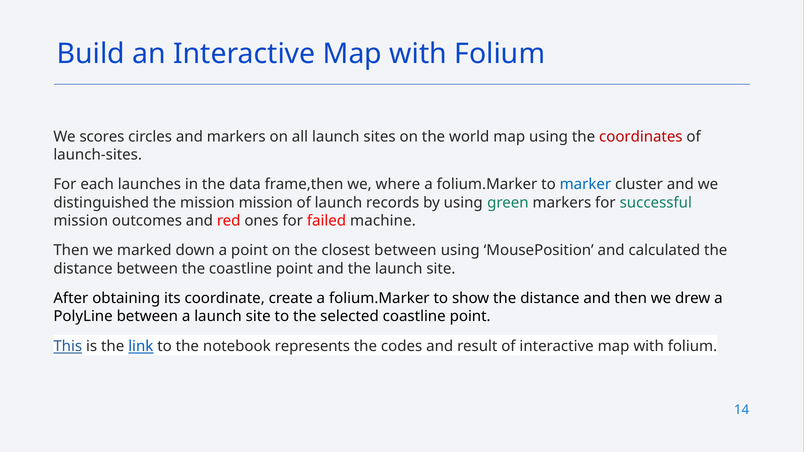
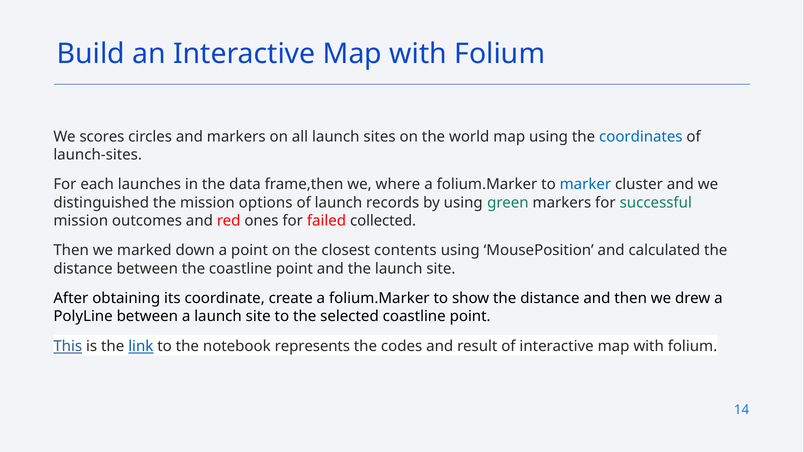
coordinates colour: red -> blue (641, 137)
mission mission: mission -> options (266, 203)
machine: machine -> collected (383, 221)
closest between: between -> contents (405, 251)
